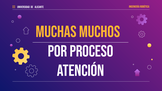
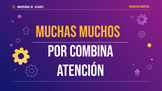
proceso: proceso -> combina (91, 51)
